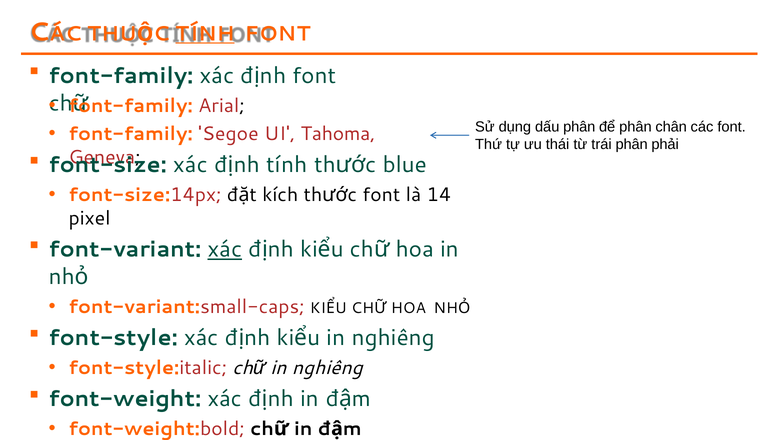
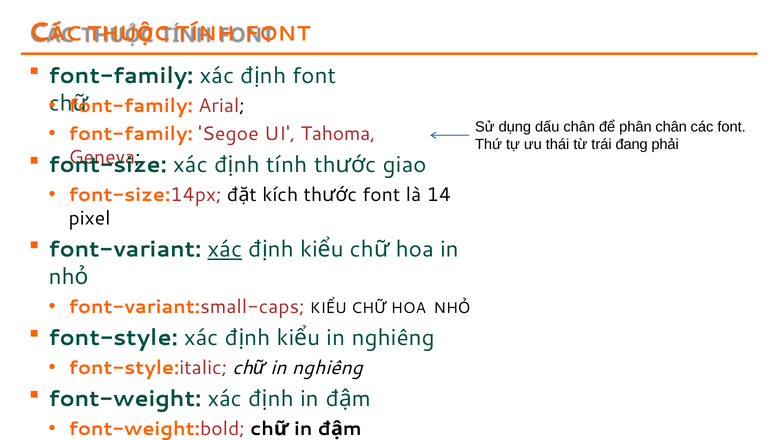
TÍNH underline: present -> none (205, 34)
dấu phân: phân -> chân (579, 127)
trái phân: phân -> đang (632, 145)
blue: blue -> giao (405, 165)
